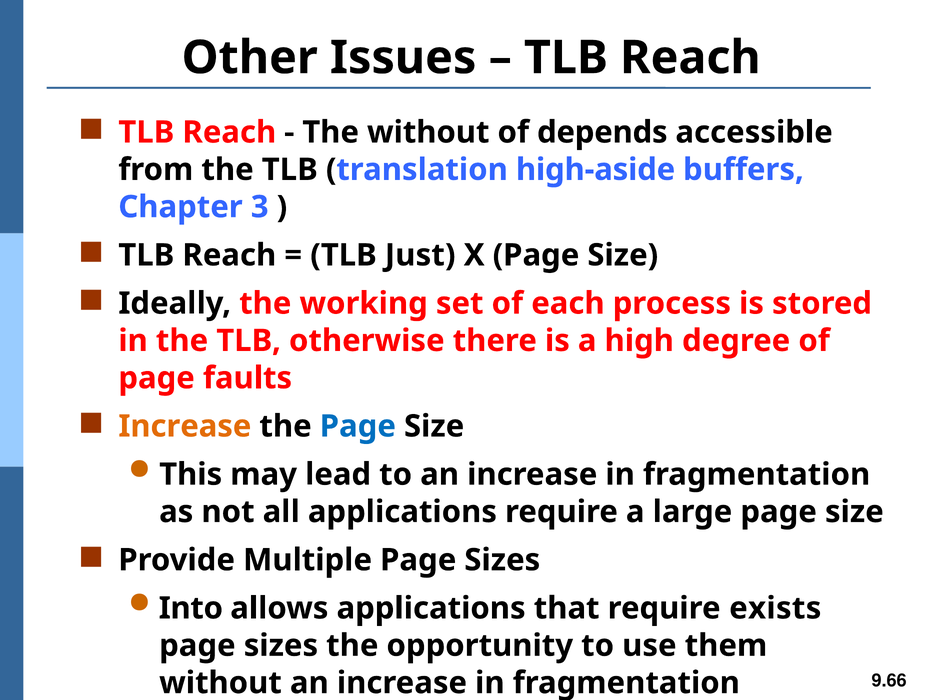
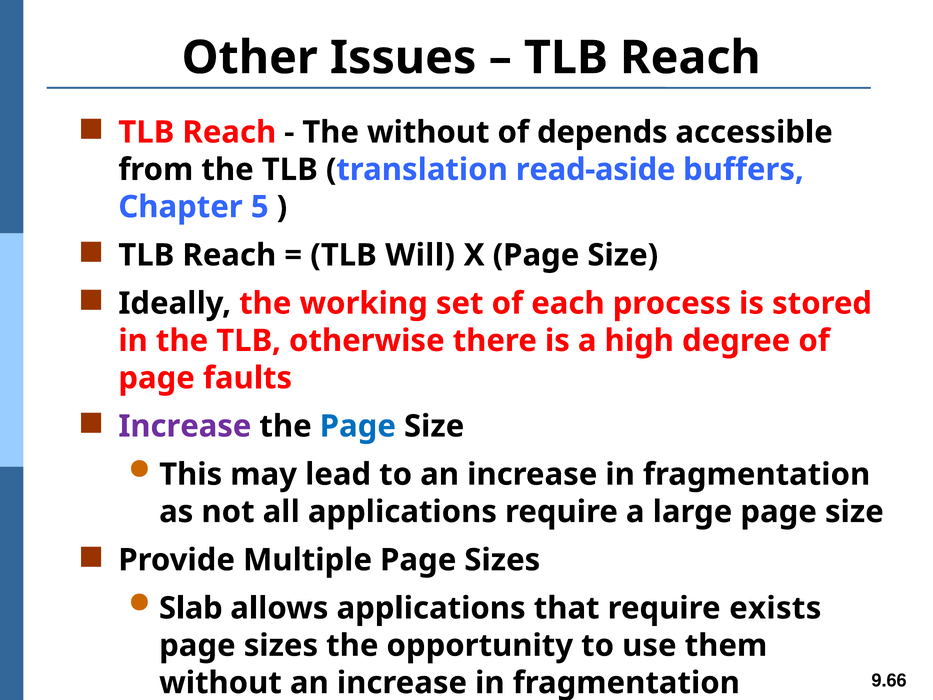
high-aside: high-aside -> read-aside (596, 170)
3: 3 -> 5 (260, 207)
Just: Just -> Will (420, 255)
Increase colour: orange -> purple (185, 426)
Into: Into -> Slab (191, 608)
